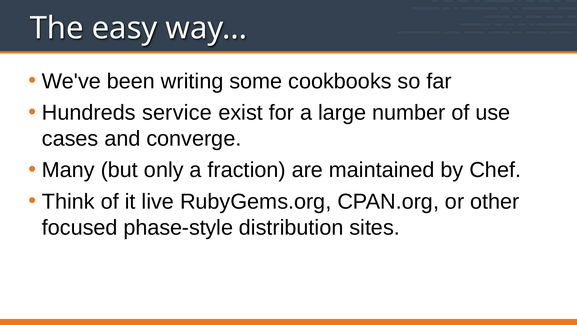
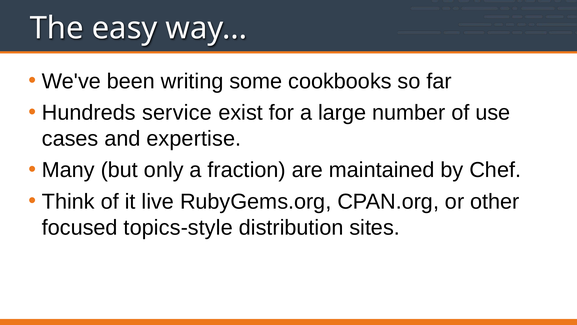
converge: converge -> expertise (194, 139)
phase-style: phase-style -> topics-style (178, 227)
